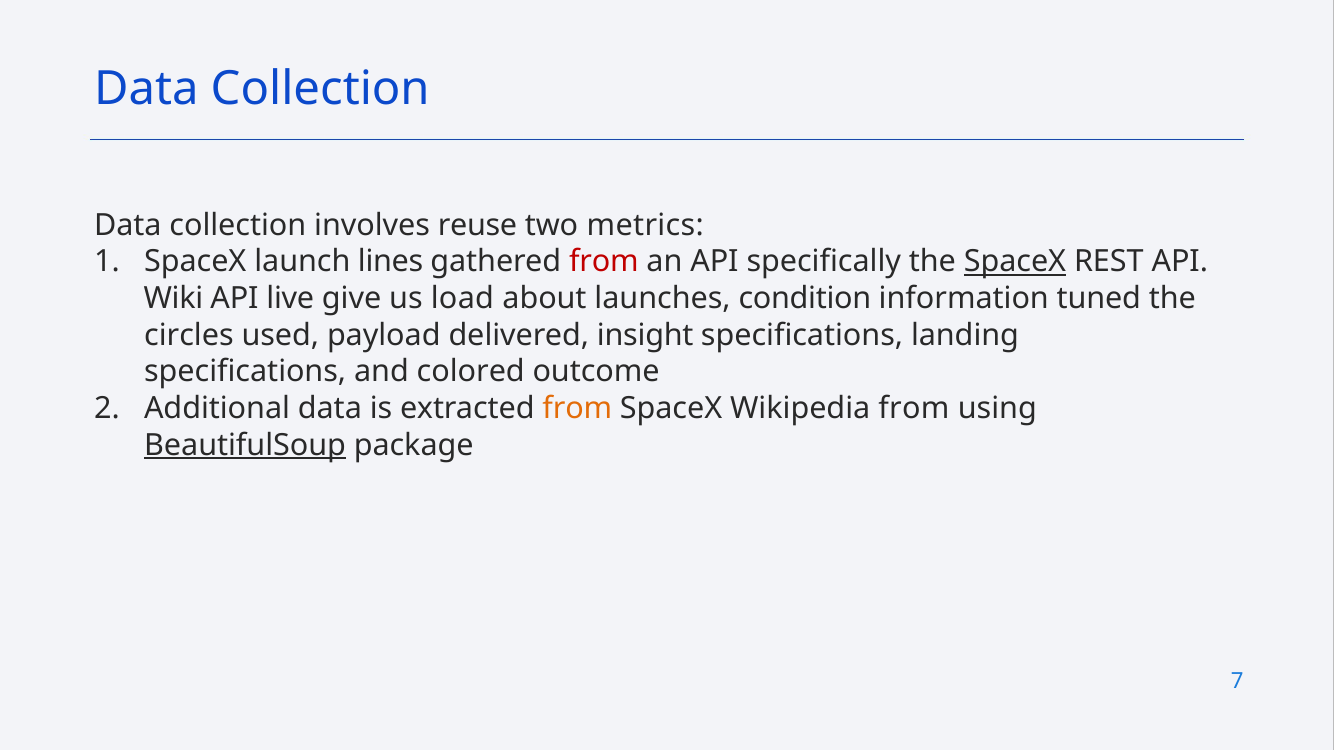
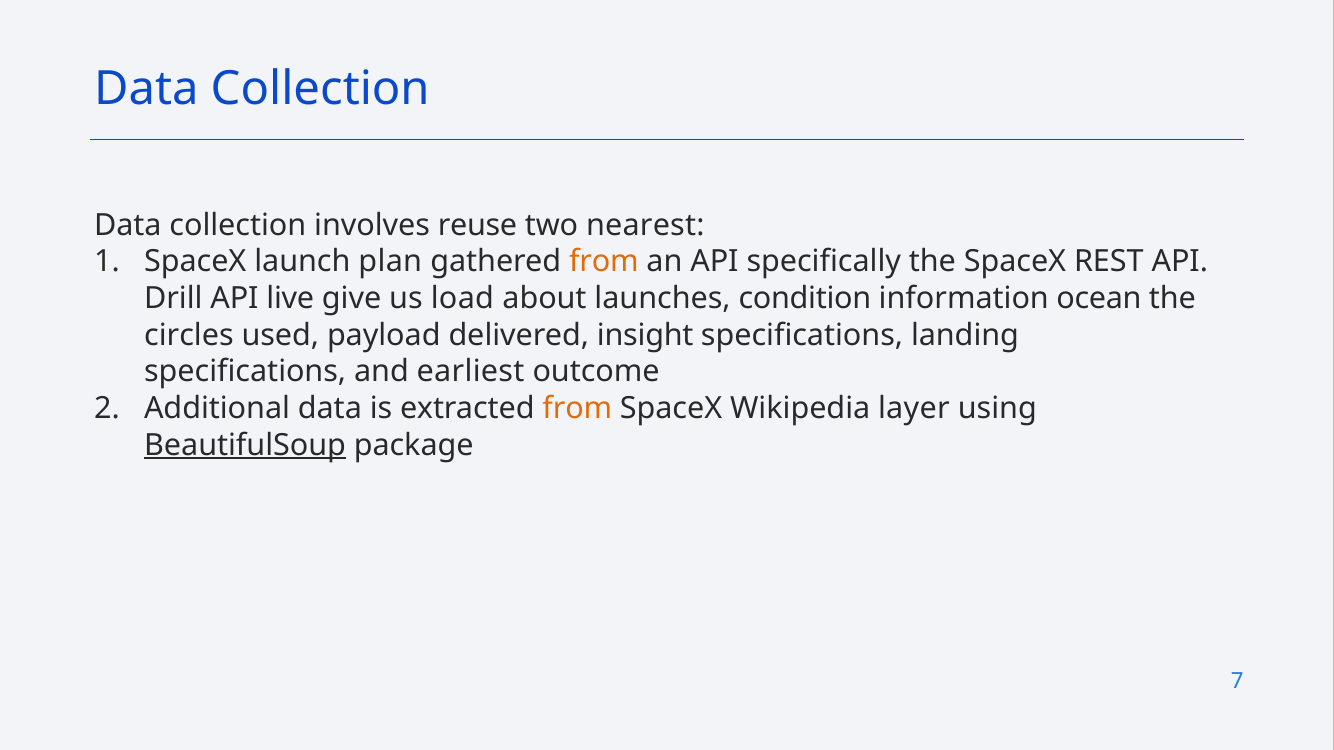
metrics: metrics -> nearest (645, 225)
lines: lines -> plan (390, 262)
from colour: red -> orange (604, 262)
SpaceX underline: present -> none (1015, 262)
Wiki: Wiki -> Drill (173, 298)
tuned: tuned -> ocean (1099, 298)
colored: colored -> earliest (471, 372)
Wikipedia from: from -> layer (914, 409)
